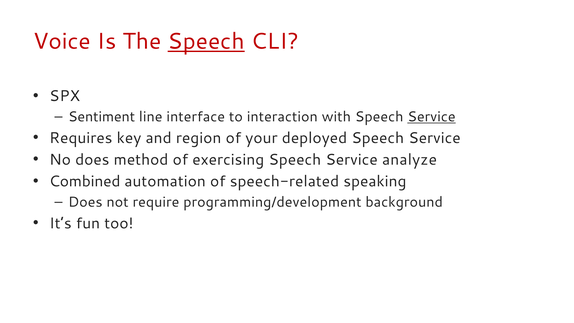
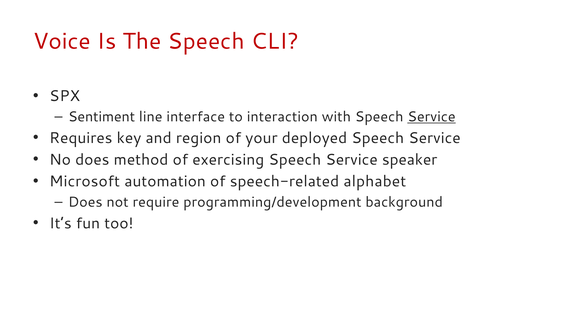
Speech underline: present -> none (206, 41)
analyze: analyze -> speaker (410, 160)
Combined: Combined -> Microsoft (85, 181)
speaking: speaking -> alphabet (375, 181)
